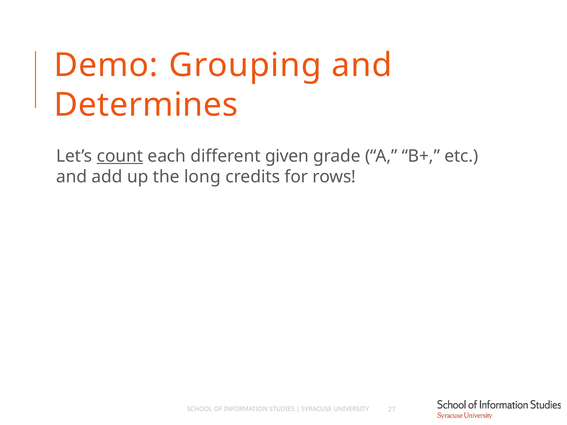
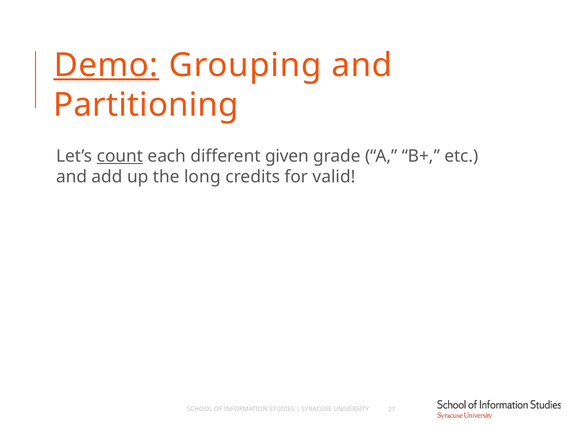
Demo underline: none -> present (106, 65)
Determines: Determines -> Partitioning (146, 105)
rows: rows -> valid (334, 177)
